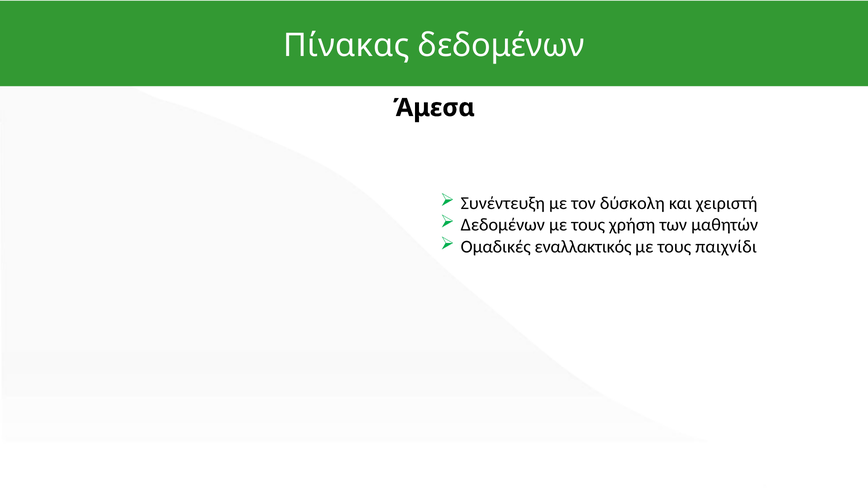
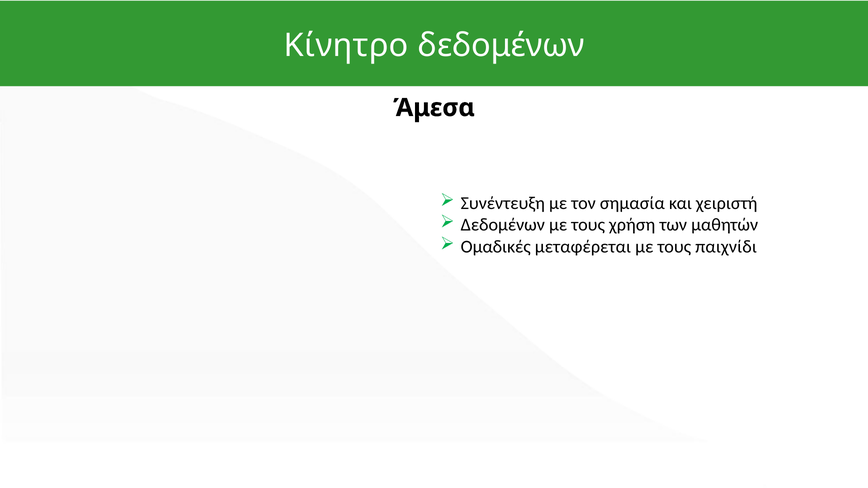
Πίνακας: Πίνακας -> Κίνητρο (346, 46)
δύσκολη: δύσκολη -> σημασία (632, 203)
εναλλακτικός: εναλλακτικός -> μεταφέρεται (583, 247)
